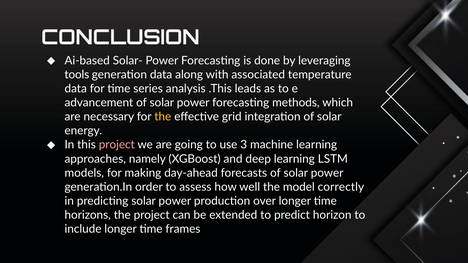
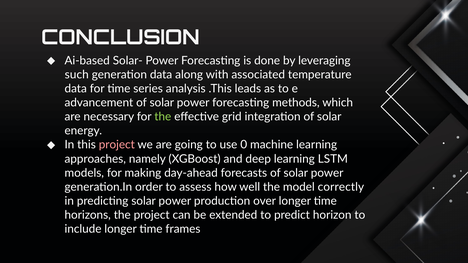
tools: tools -> such (77, 75)
the colour: yellow -> light green (163, 117)
3: 3 -> 0 (244, 145)
